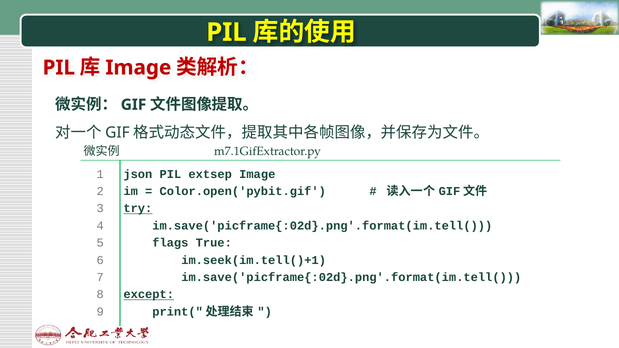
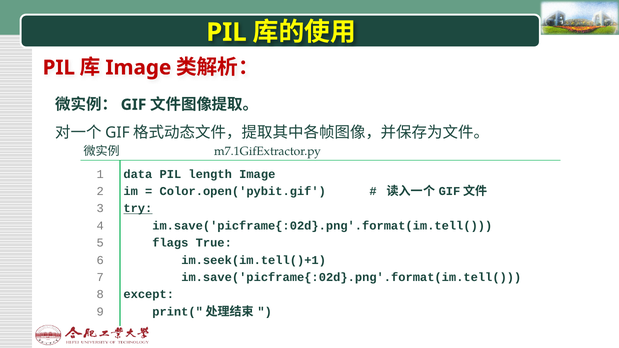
json: json -> data (138, 174)
extsep: extsep -> length (210, 174)
except underline: present -> none (149, 295)
